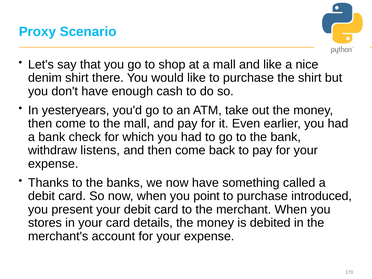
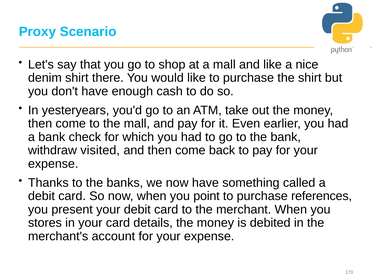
listens: listens -> visited (100, 150)
introduced: introduced -> references (322, 196)
